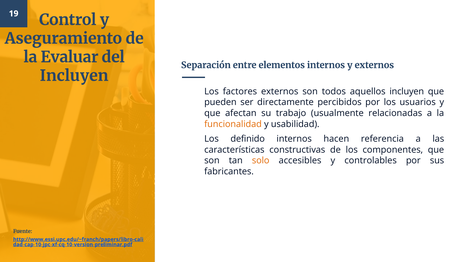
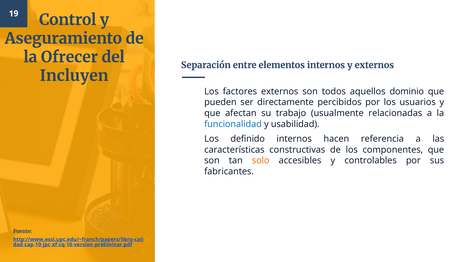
Evaluar: Evaluar -> Ofrecer (69, 57)
aquellos incluyen: incluyen -> dominio (407, 91)
funcionalidad colour: orange -> blue (233, 124)
